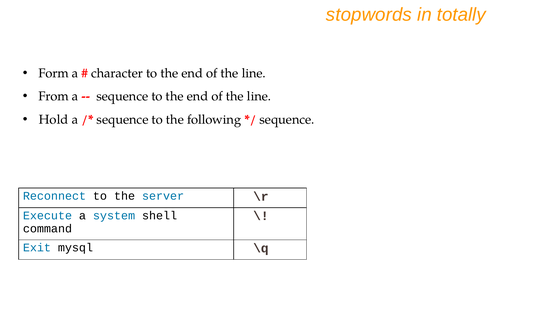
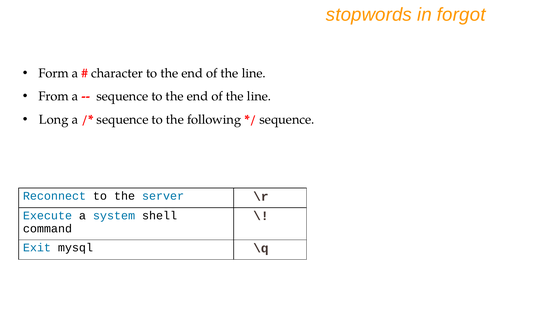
totally: totally -> forgot (461, 15)
Hold: Hold -> Long (54, 119)
